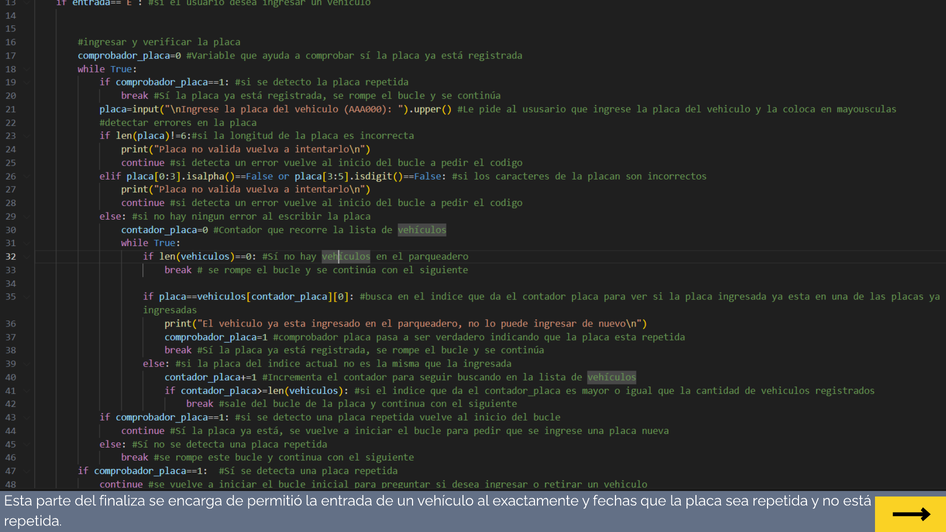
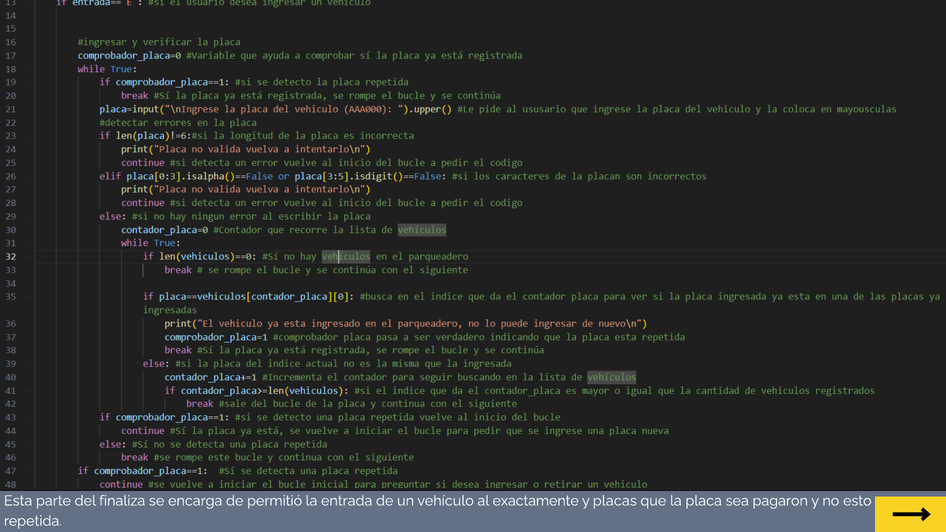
fechas: fechas -> placas (615, 501)
sea repetida: repetida -> pagaron (780, 501)
está: está -> esto (857, 501)
